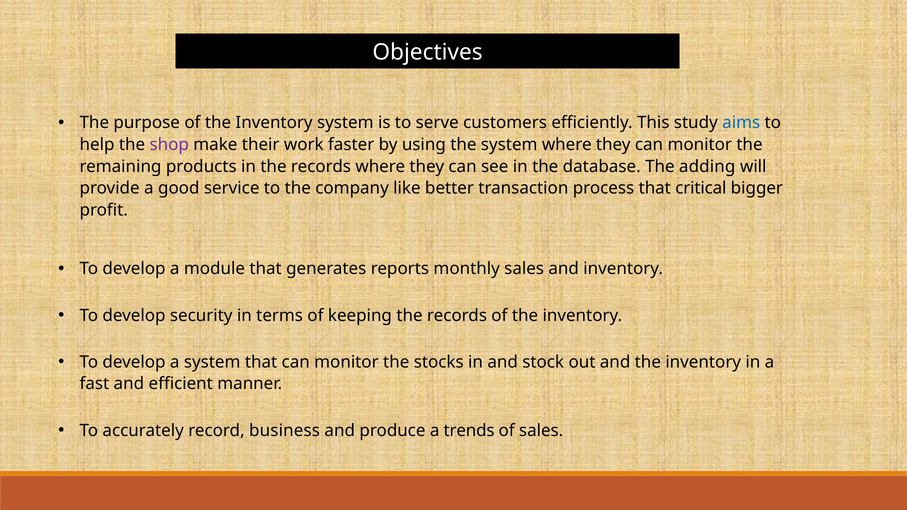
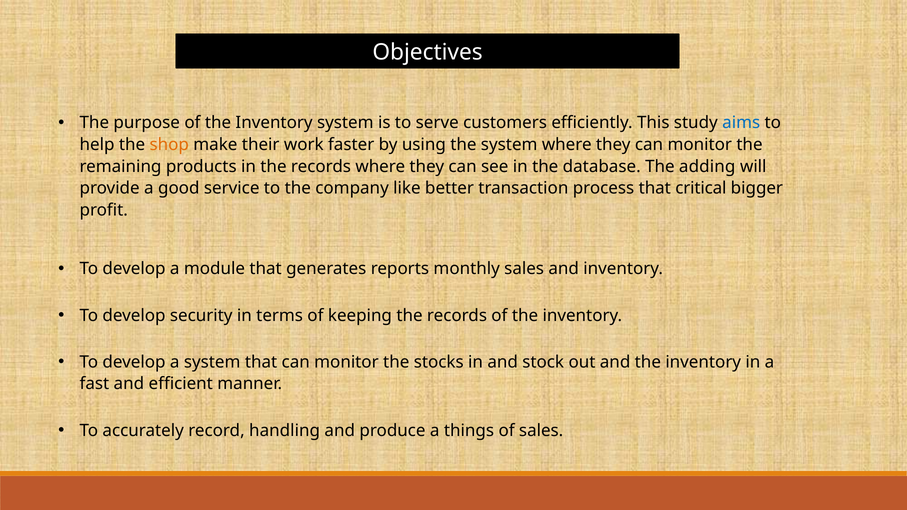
shop colour: purple -> orange (169, 145)
business: business -> handling (285, 431)
trends: trends -> things (469, 431)
